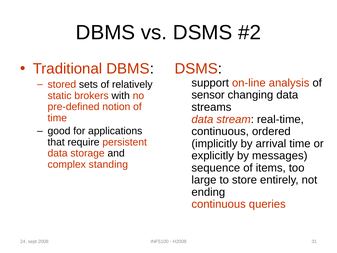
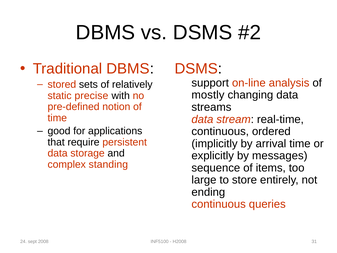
sensor: sensor -> mostly (208, 95)
brokers: brokers -> precise (91, 96)
